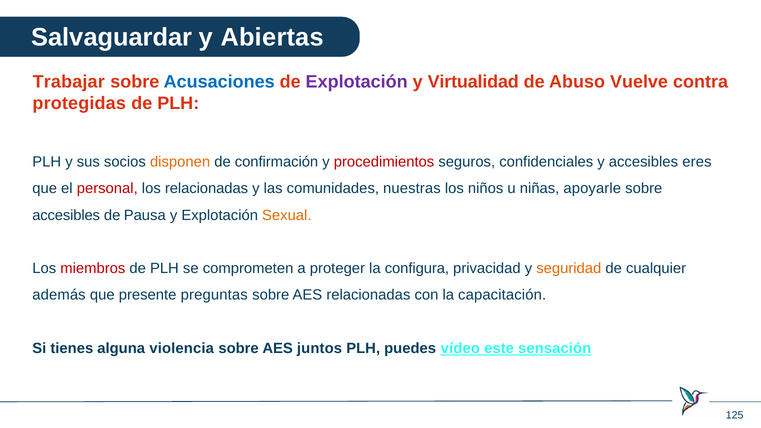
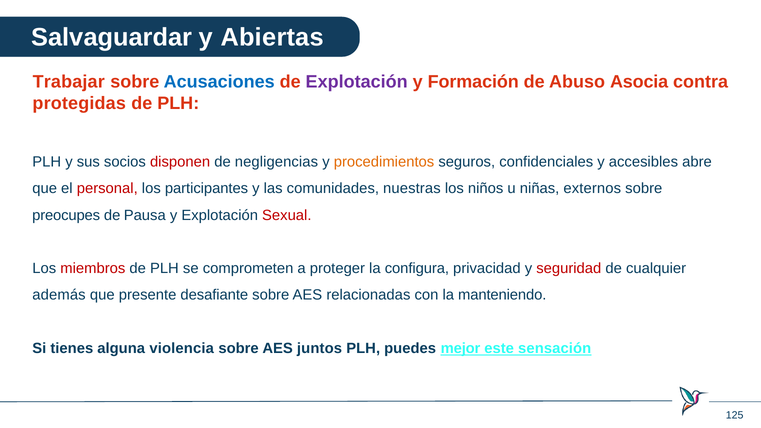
Virtualidad: Virtualidad -> Formación (473, 82)
Vuelve: Vuelve -> Asocia (639, 82)
disponen colour: orange -> red (180, 162)
confirmación: confirmación -> negligencias (276, 162)
procedimientos colour: red -> orange (384, 162)
eres: eres -> abre (697, 162)
los relacionadas: relacionadas -> participantes (206, 189)
apoyarle: apoyarle -> externos (592, 189)
accesibles: accesibles -> preocupes (66, 215)
Sexual colour: orange -> red (287, 215)
seguridad colour: orange -> red (569, 268)
preguntas: preguntas -> desafiante (214, 295)
capacitación: capacitación -> manteniendo (502, 295)
vídeo: vídeo -> mejor (461, 348)
